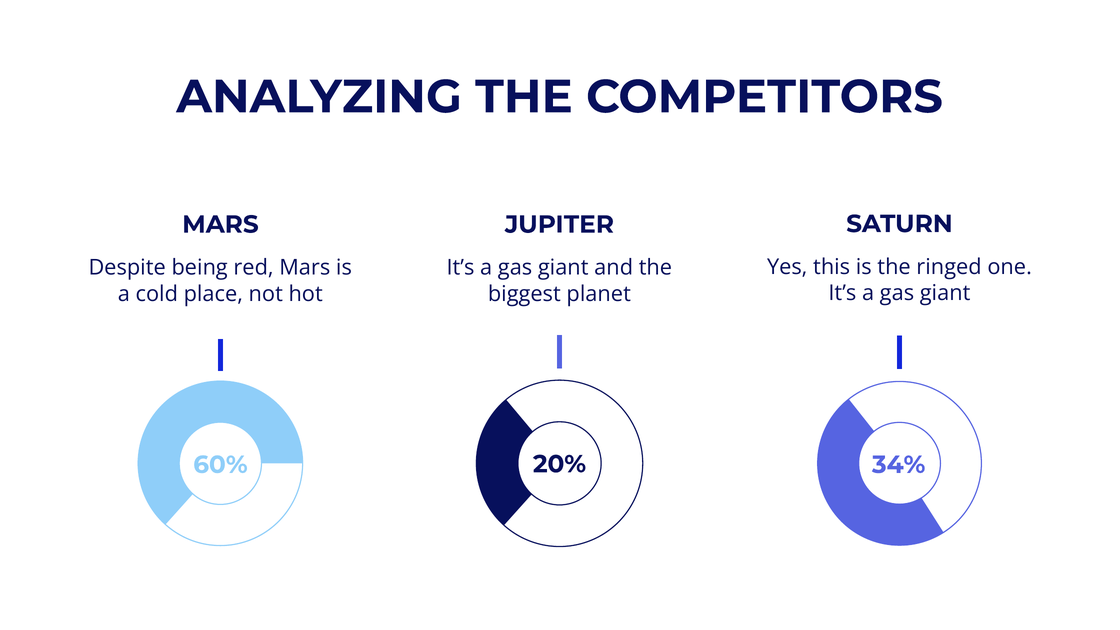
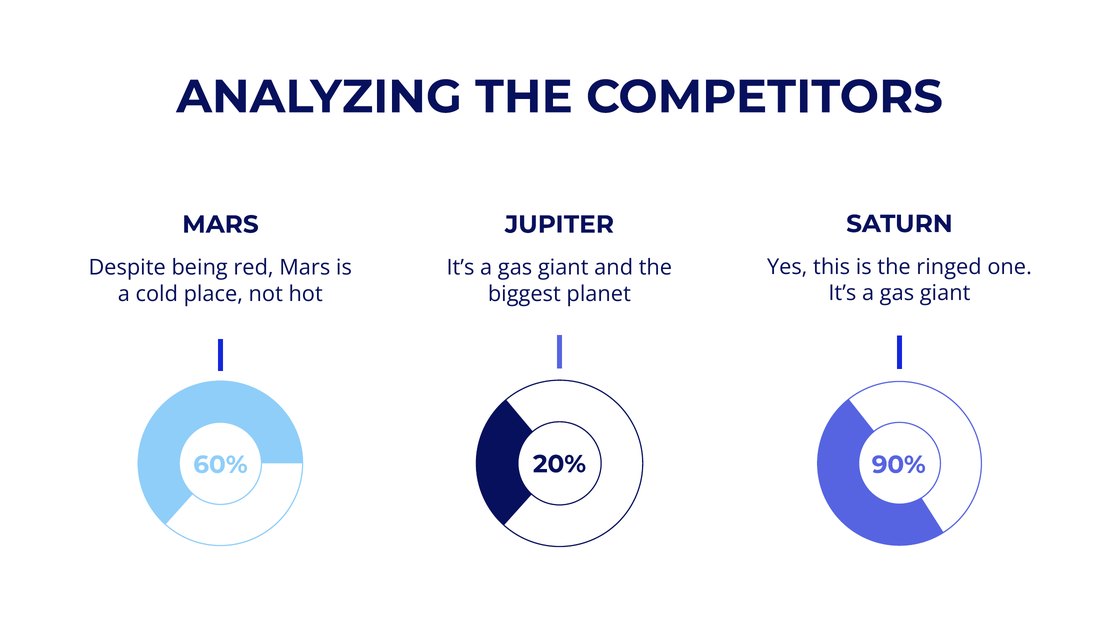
34%: 34% -> 90% (899, 465)
